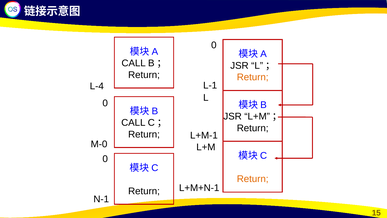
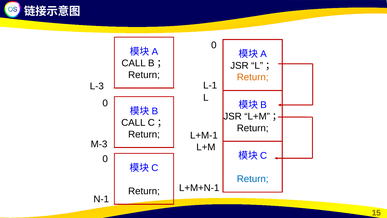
L-4: L-4 -> L-3 (97, 86)
M-0: M-0 -> M-3 (99, 144)
Return colour: orange -> blue (253, 179)
